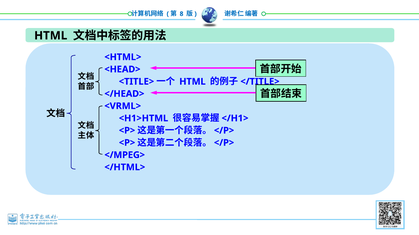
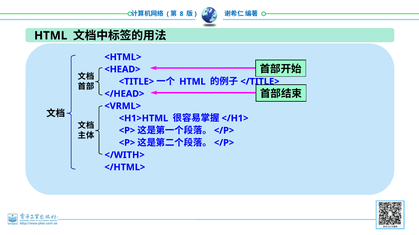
</MPEG>: </MPEG> -> </WITH> (125, 155)
